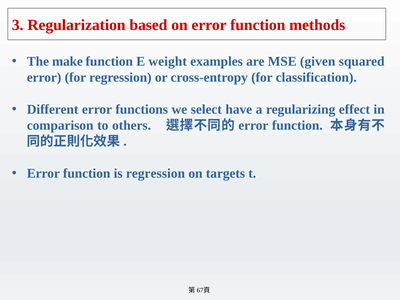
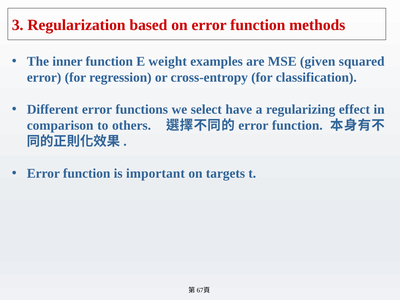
make: make -> inner (67, 61)
is regression: regression -> important (155, 173)
